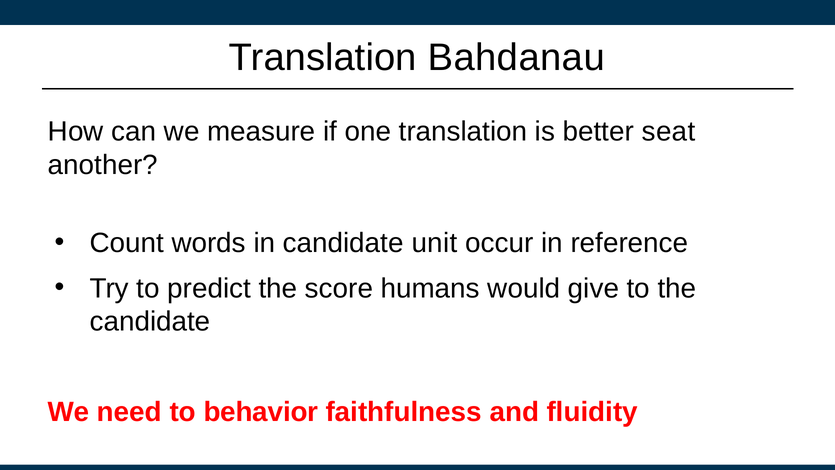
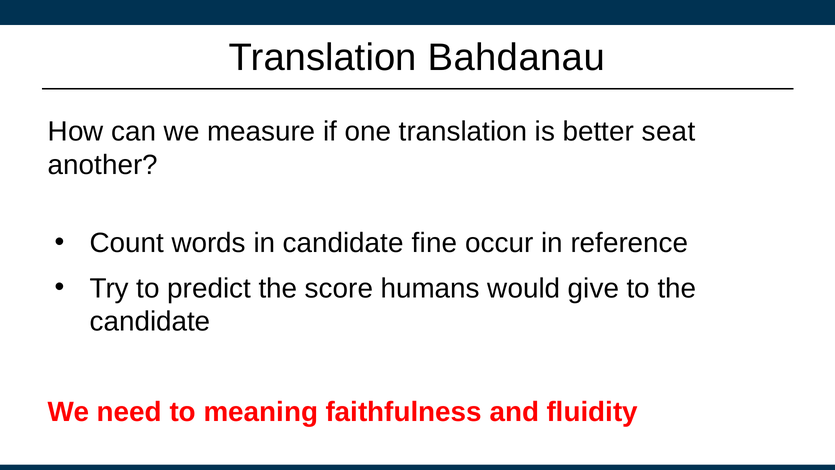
unit: unit -> fine (434, 243)
behavior: behavior -> meaning (261, 412)
